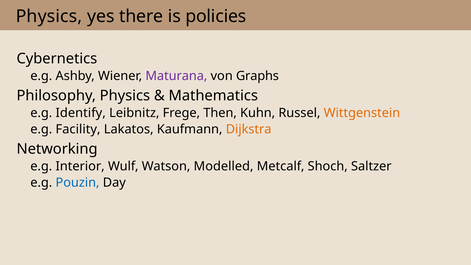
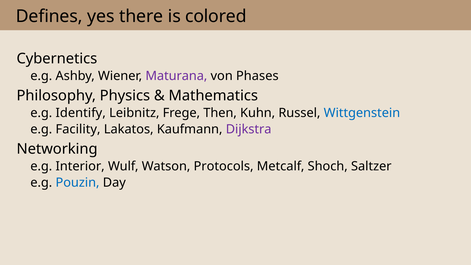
Physics: Physics -> Defines (49, 16)
policies: policies -> colored (216, 16)
Graphs: Graphs -> Phases (257, 76)
Wittgenstein colour: orange -> blue (362, 113)
Dijkstra colour: orange -> purple (249, 129)
Modelled: Modelled -> Protocols (224, 166)
